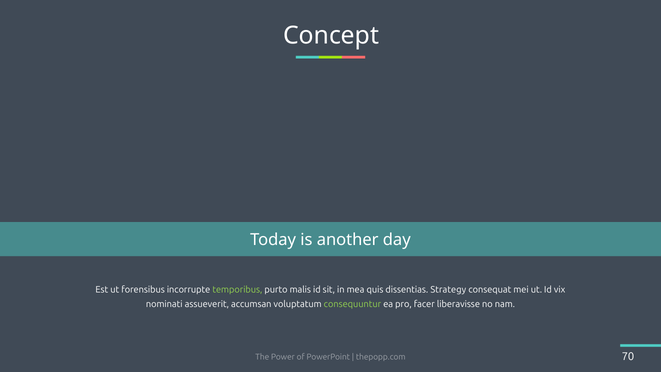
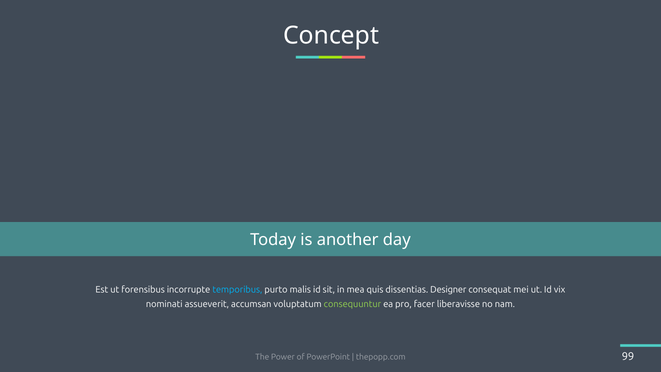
temporibus colour: light green -> light blue (237, 290)
Strategy: Strategy -> Designer (448, 290)
70: 70 -> 99 (628, 357)
